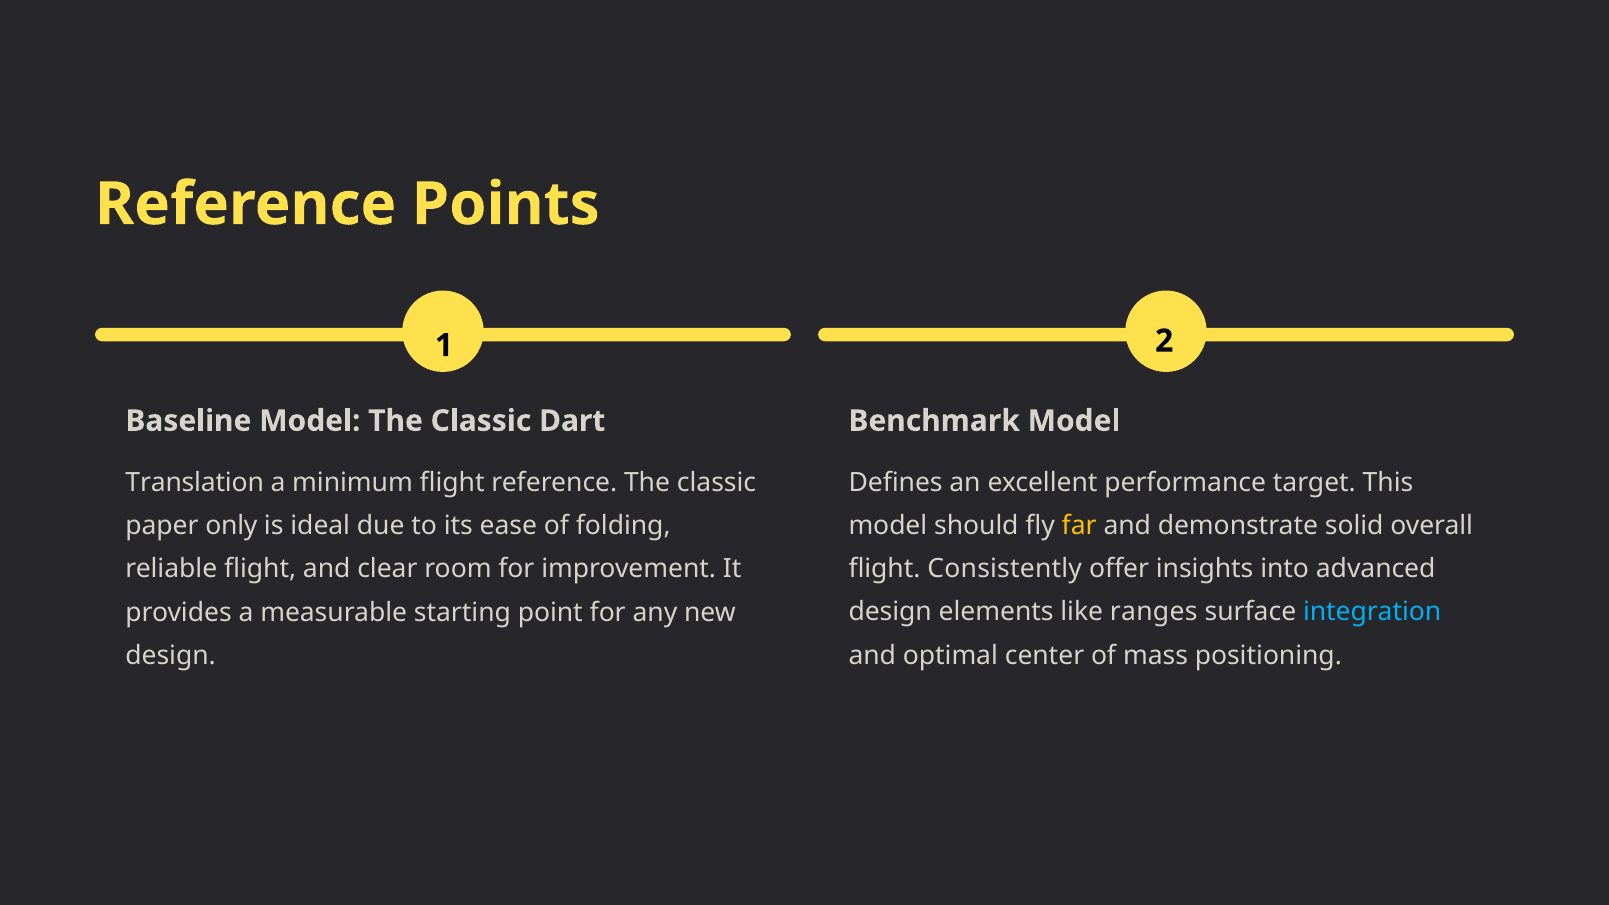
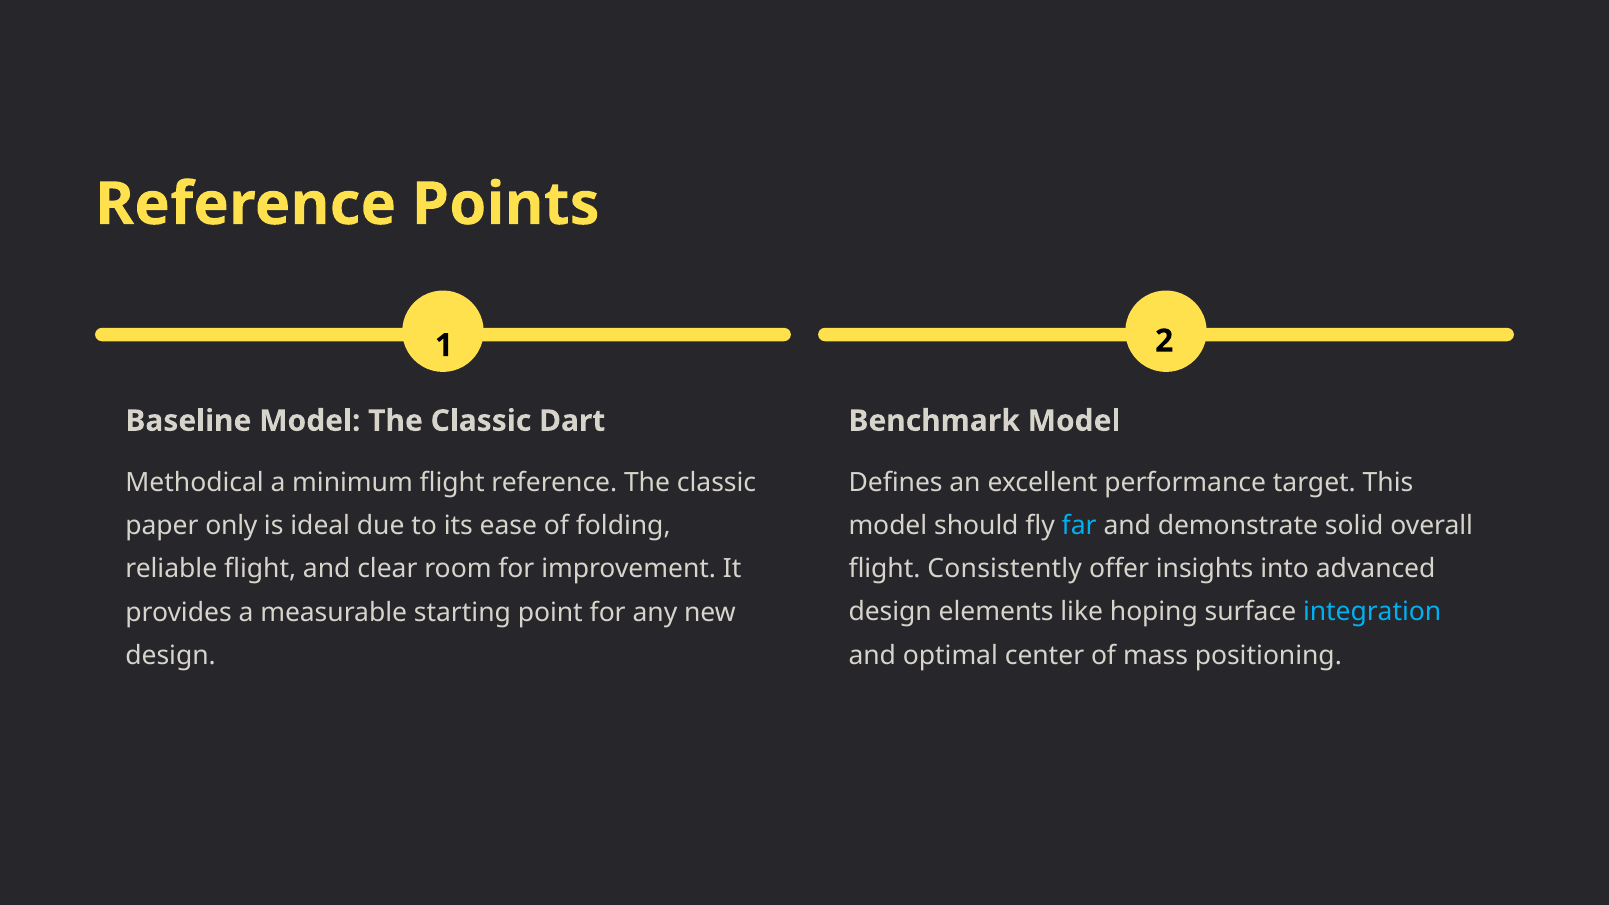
Translation: Translation -> Methodical (195, 482)
far colour: yellow -> light blue (1079, 526)
ranges: ranges -> hoping (1154, 612)
